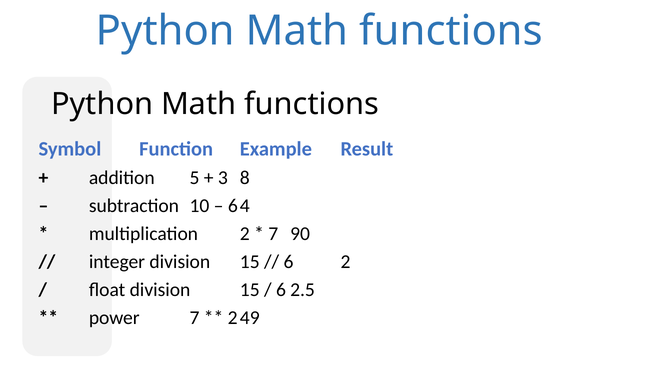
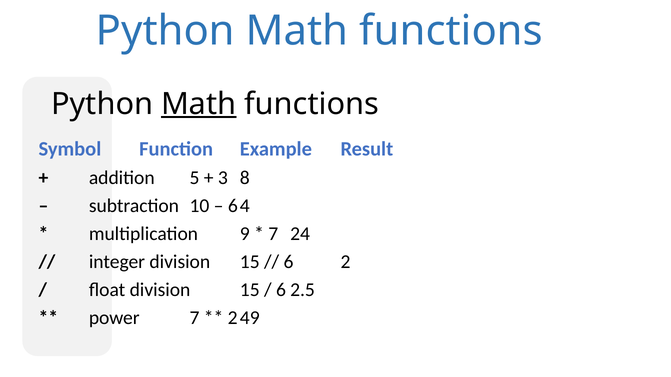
Math underline: none -> present (199, 104)
multiplication 2: 2 -> 9 (245, 234)
90: 90 -> 24 (300, 234)
